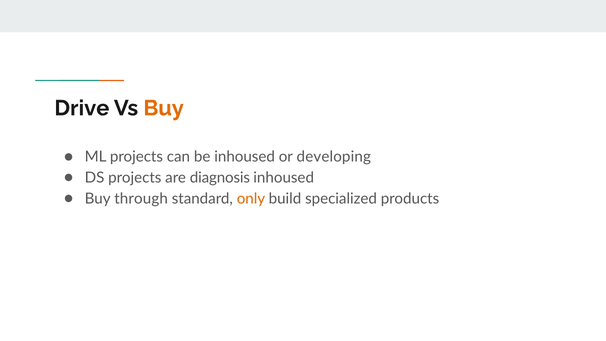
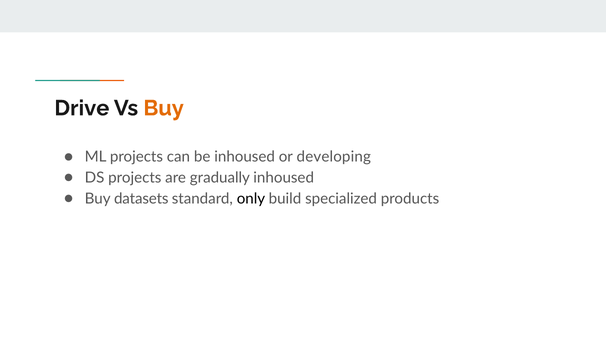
diagnosis: diagnosis -> gradually (220, 178)
through: through -> datasets (141, 199)
only colour: orange -> black (251, 199)
